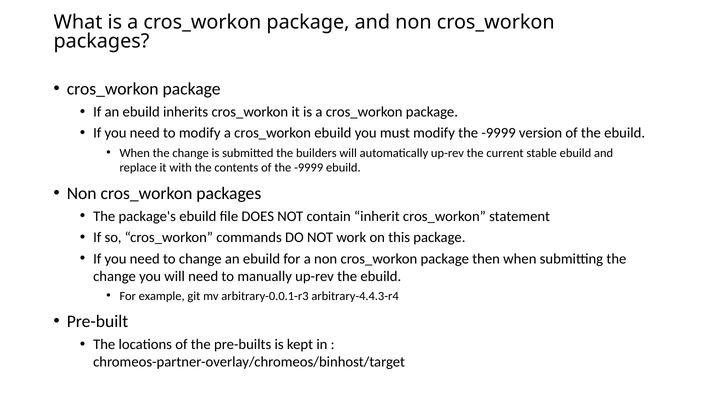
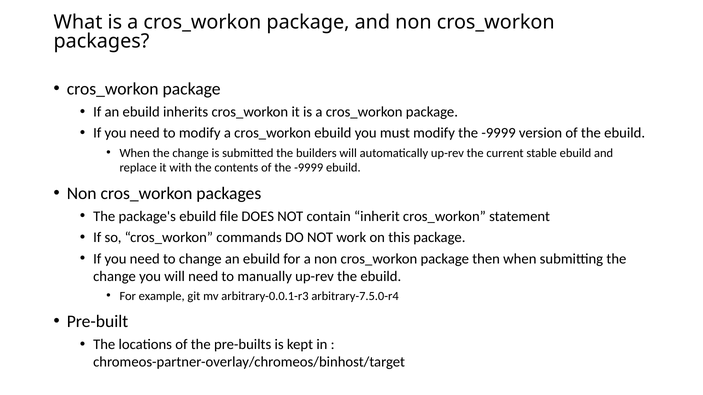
arbitrary-4.4.3-r4: arbitrary-4.4.3-r4 -> arbitrary-7.5.0-r4 (355, 296)
